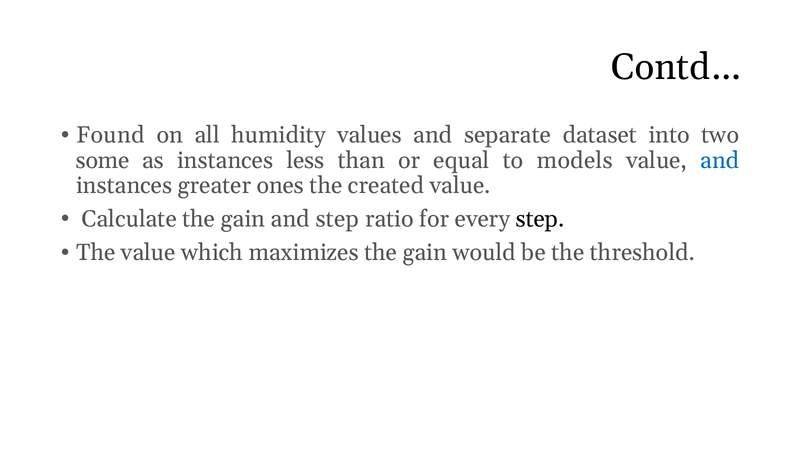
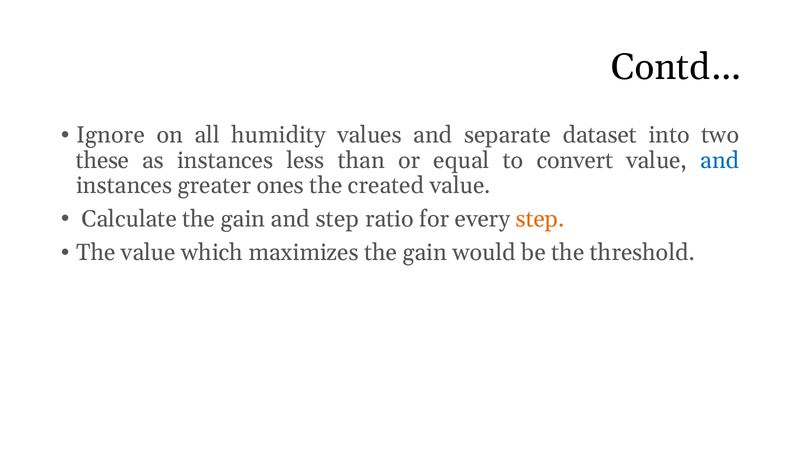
Found: Found -> Ignore (111, 135)
some: some -> these (103, 161)
models: models -> convert (575, 161)
step colour: black -> orange (540, 219)
